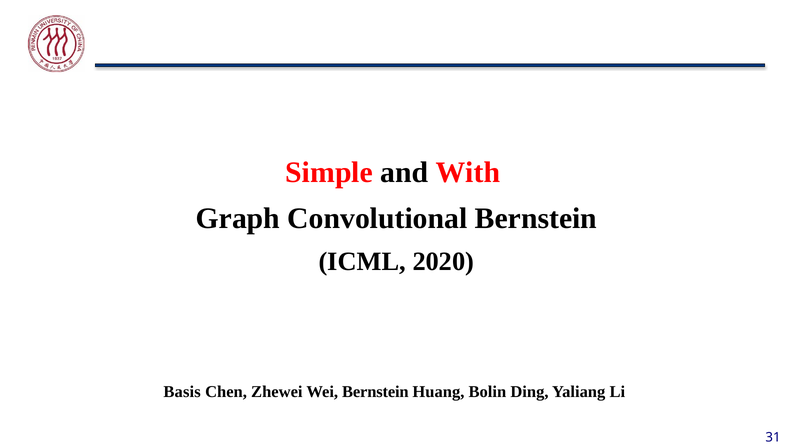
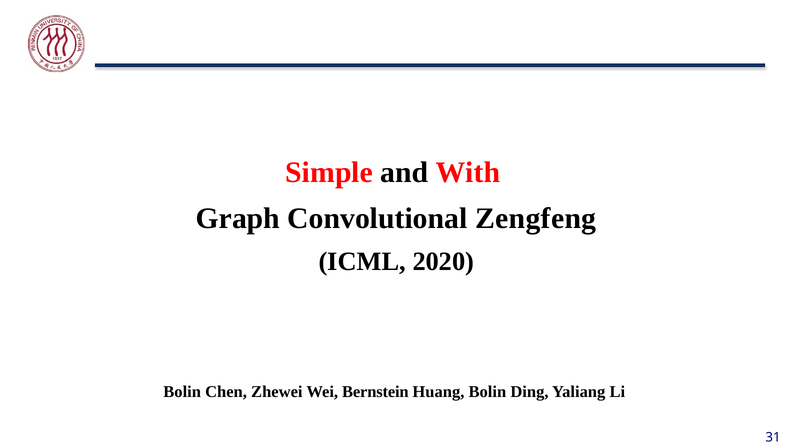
Convolutional Bernstein: Bernstein -> Zengfeng (536, 219)
Basis: Basis -> Bolin (182, 392)
